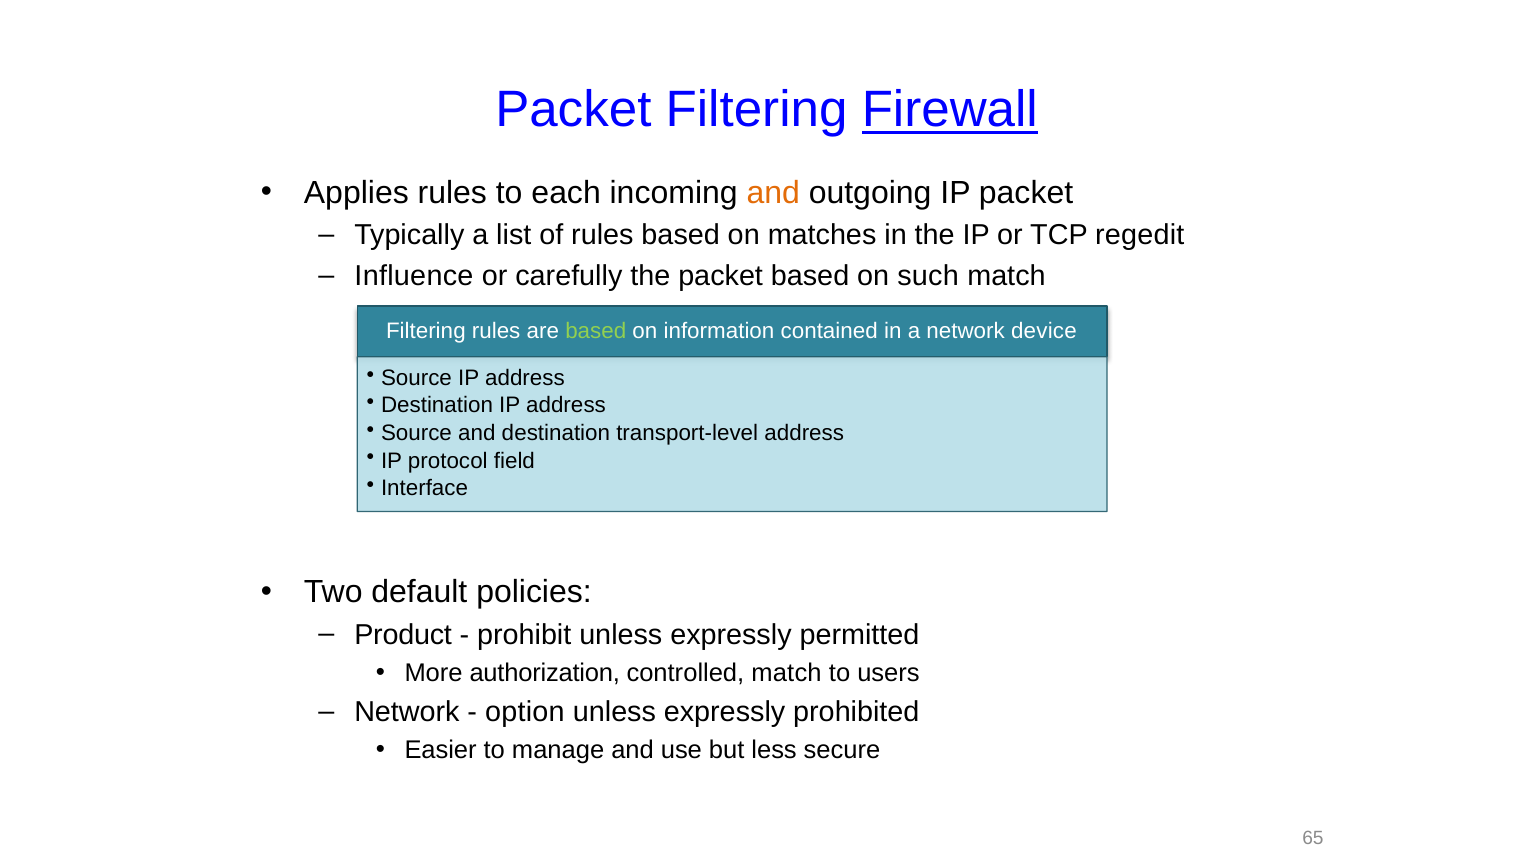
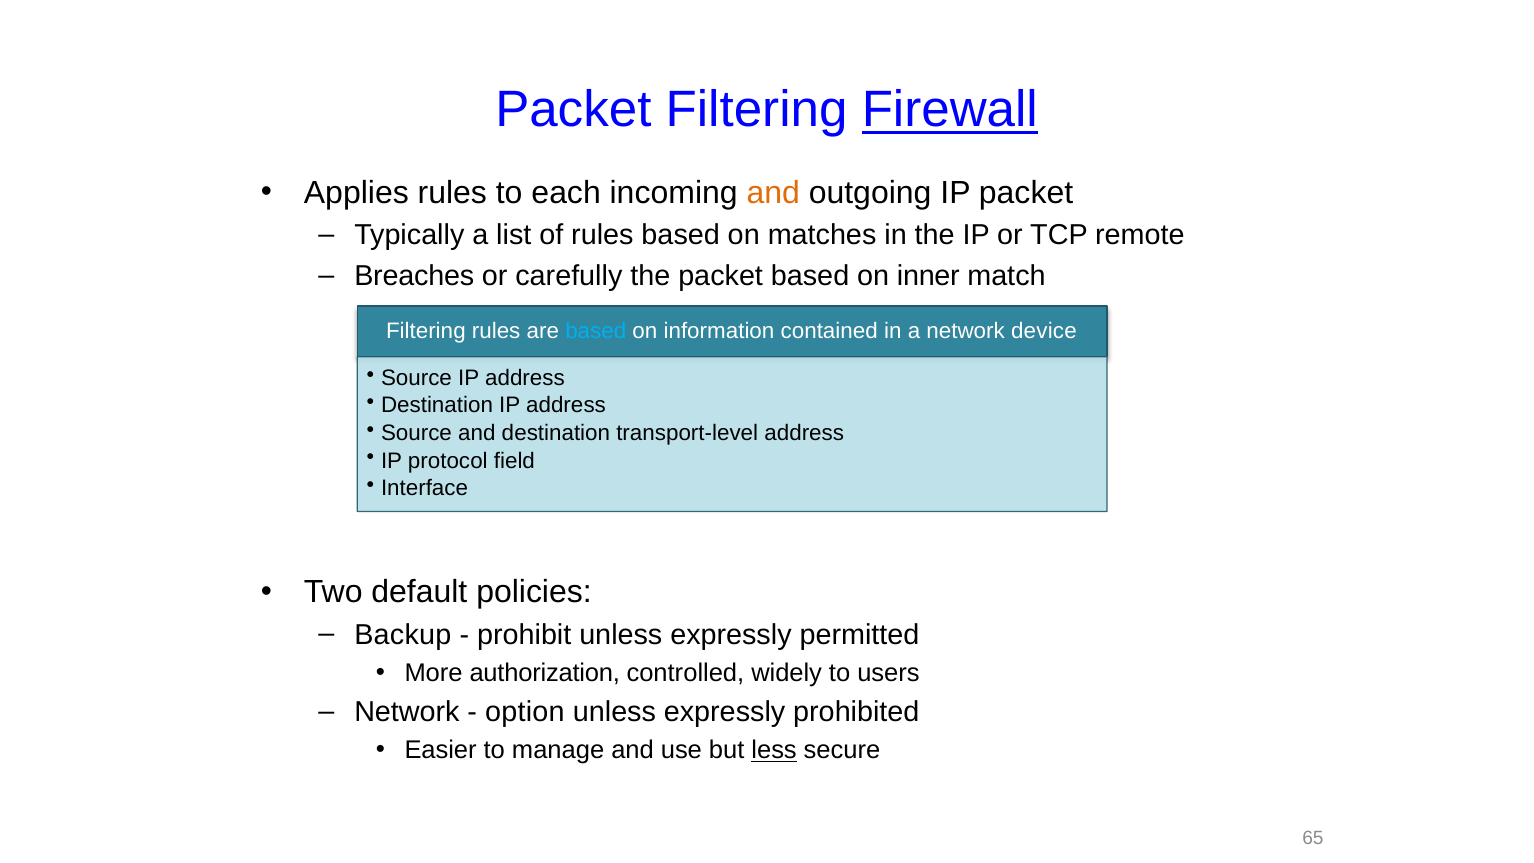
regedit: regedit -> remote (1140, 235)
Influence: Influence -> Breaches (414, 276)
such: such -> inner (928, 276)
based colour: light green -> light blue (596, 331)
Product: Product -> Backup (403, 635)
controlled match: match -> widely (787, 673)
less underline: none -> present (774, 750)
